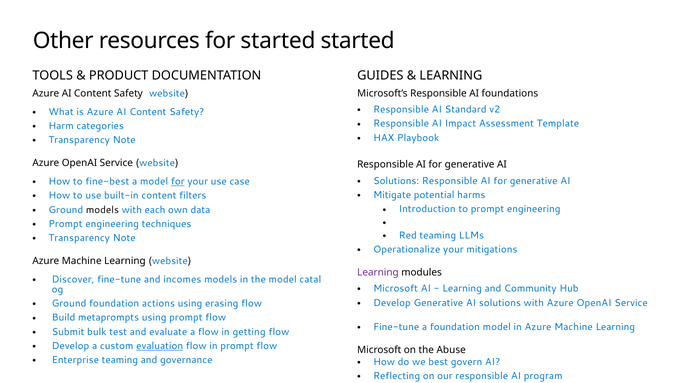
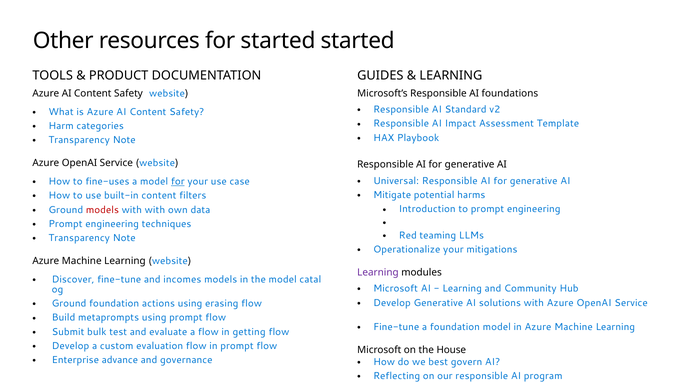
Solutions: Solutions -> Universal (396, 181)
fine-best: fine-best -> fine-uses (107, 181)
models colour: black -> red (102, 210)
with each: each -> with (155, 210)
evaluation underline: present -> none (160, 346)
Abuse: Abuse -> House (451, 350)
Enterprise teaming: teaming -> advance (120, 360)
